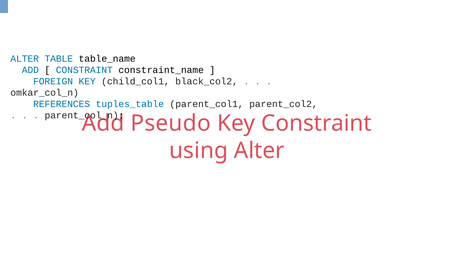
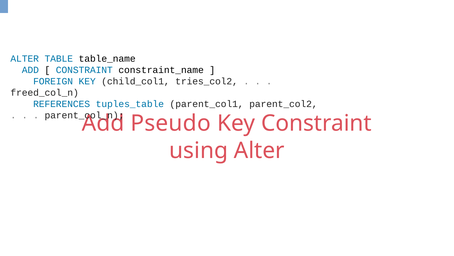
black_col2: black_col2 -> tries_col2 (207, 81)
omkar_col_n: omkar_col_n -> freed_col_n (45, 92)
